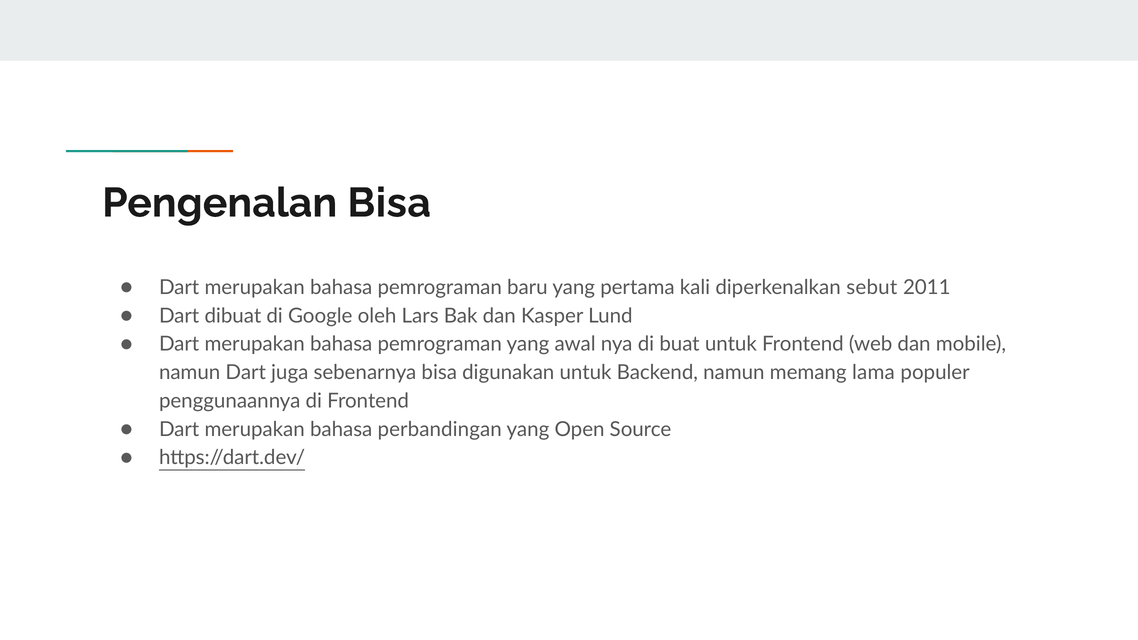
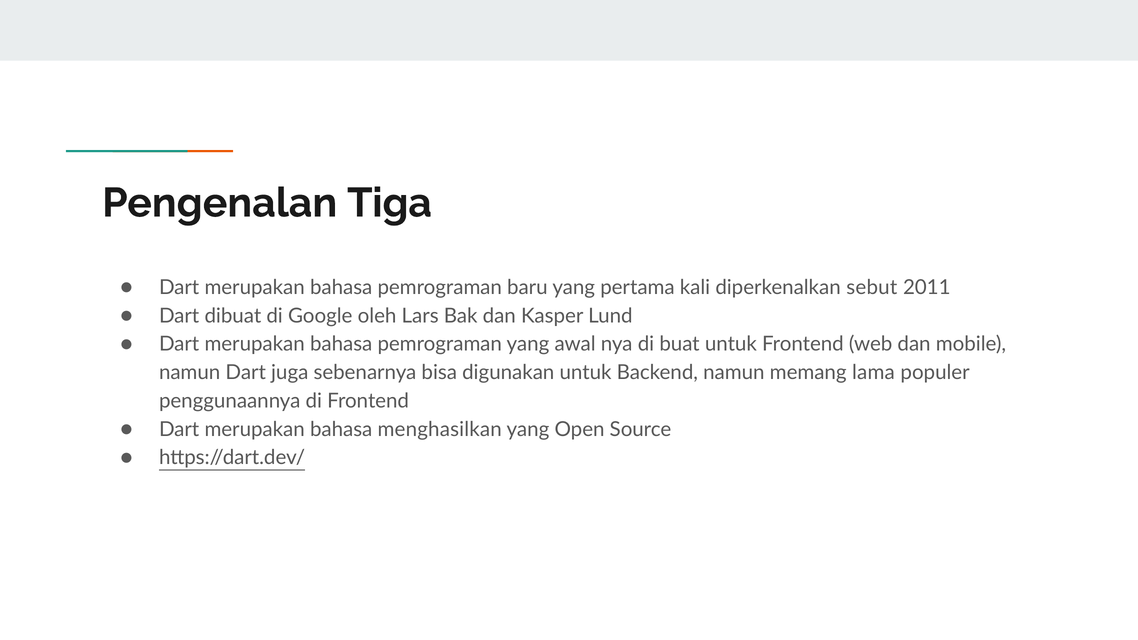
Pengenalan Bisa: Bisa -> Tiga (389, 203)
perbandingan: perbandingan -> menghasilkan (440, 429)
